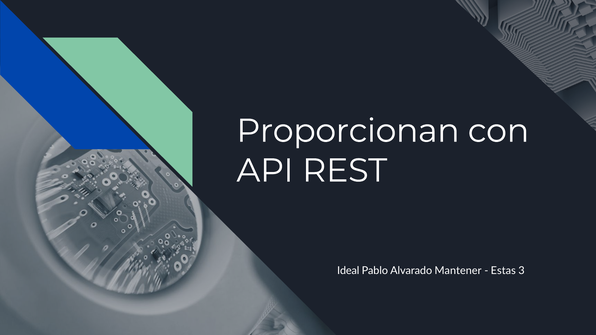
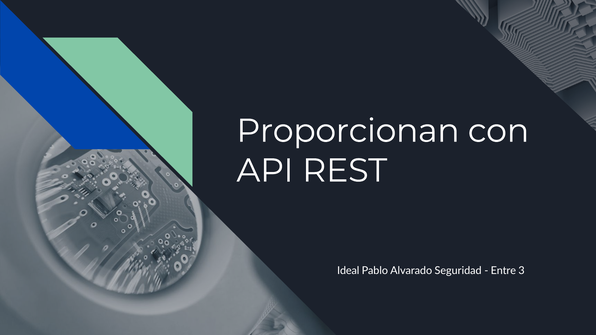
Mantener: Mantener -> Seguridad (458, 271)
Estas: Estas -> Entre (503, 271)
